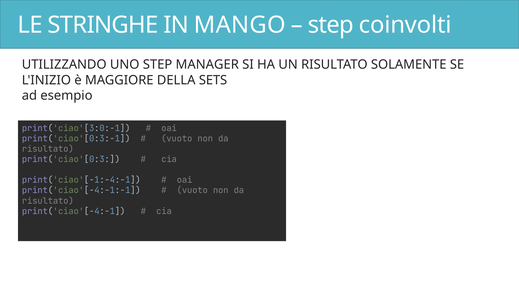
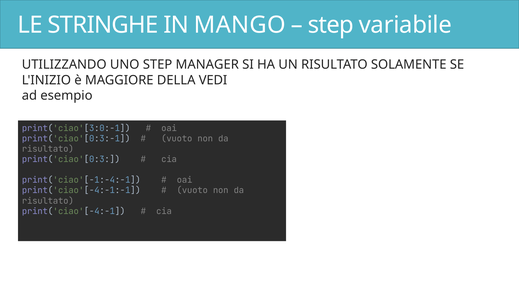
coinvolti: coinvolti -> variabile (405, 25)
SETS: SETS -> VEDI (213, 80)
